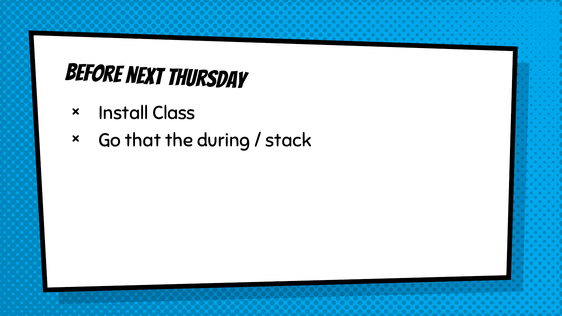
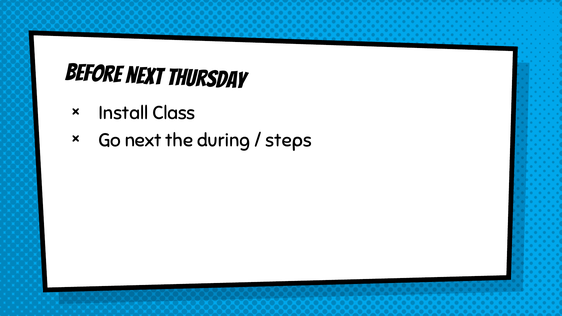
Go that: that -> next (143, 140)
stack: stack -> steps (289, 140)
